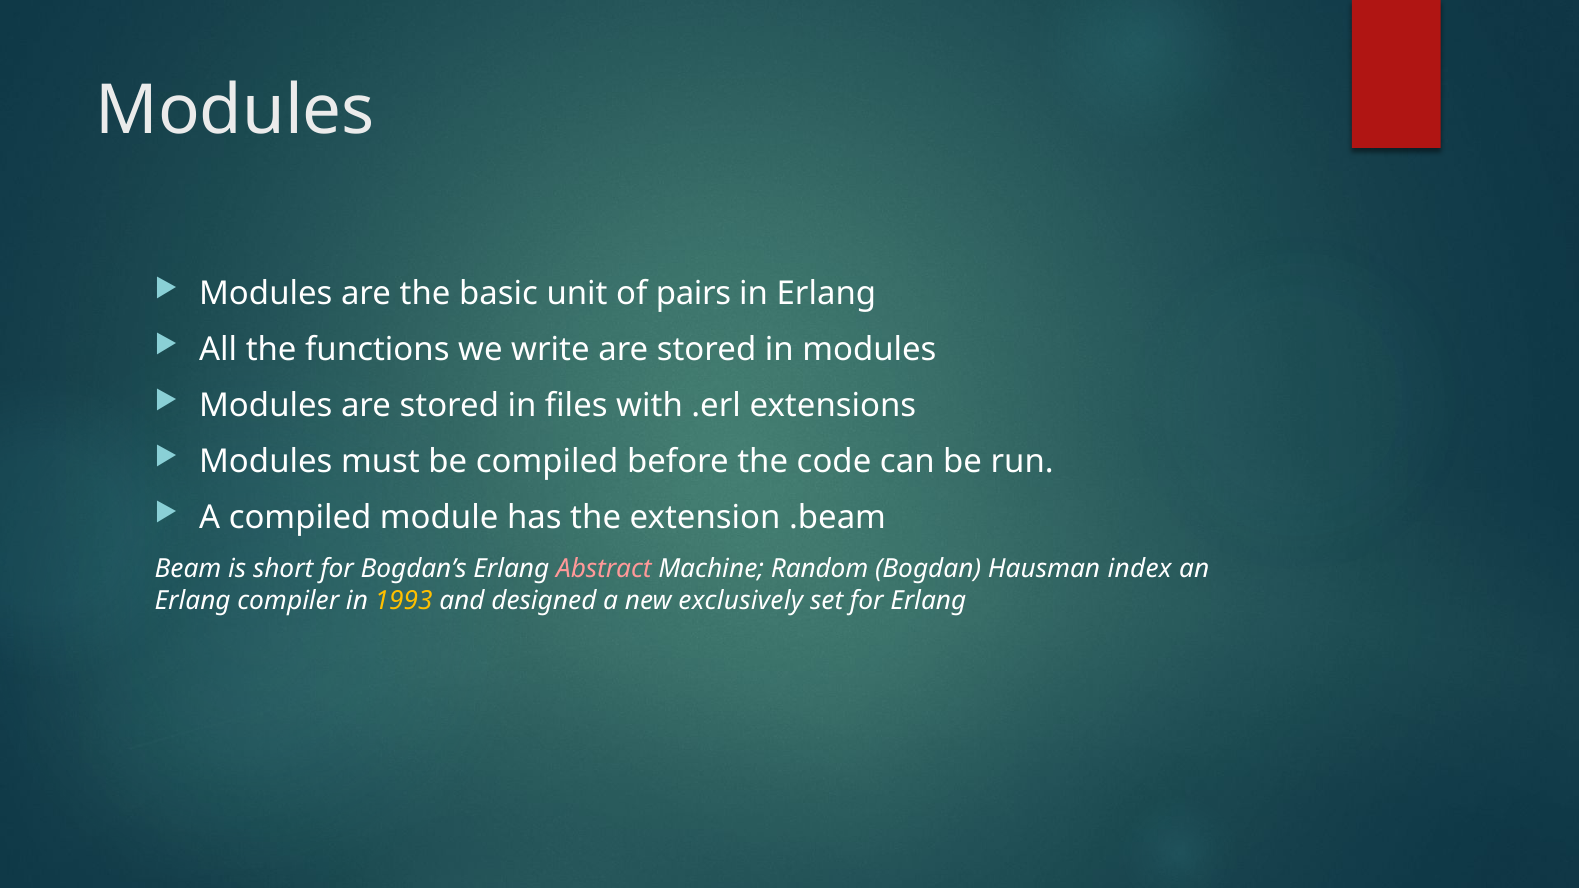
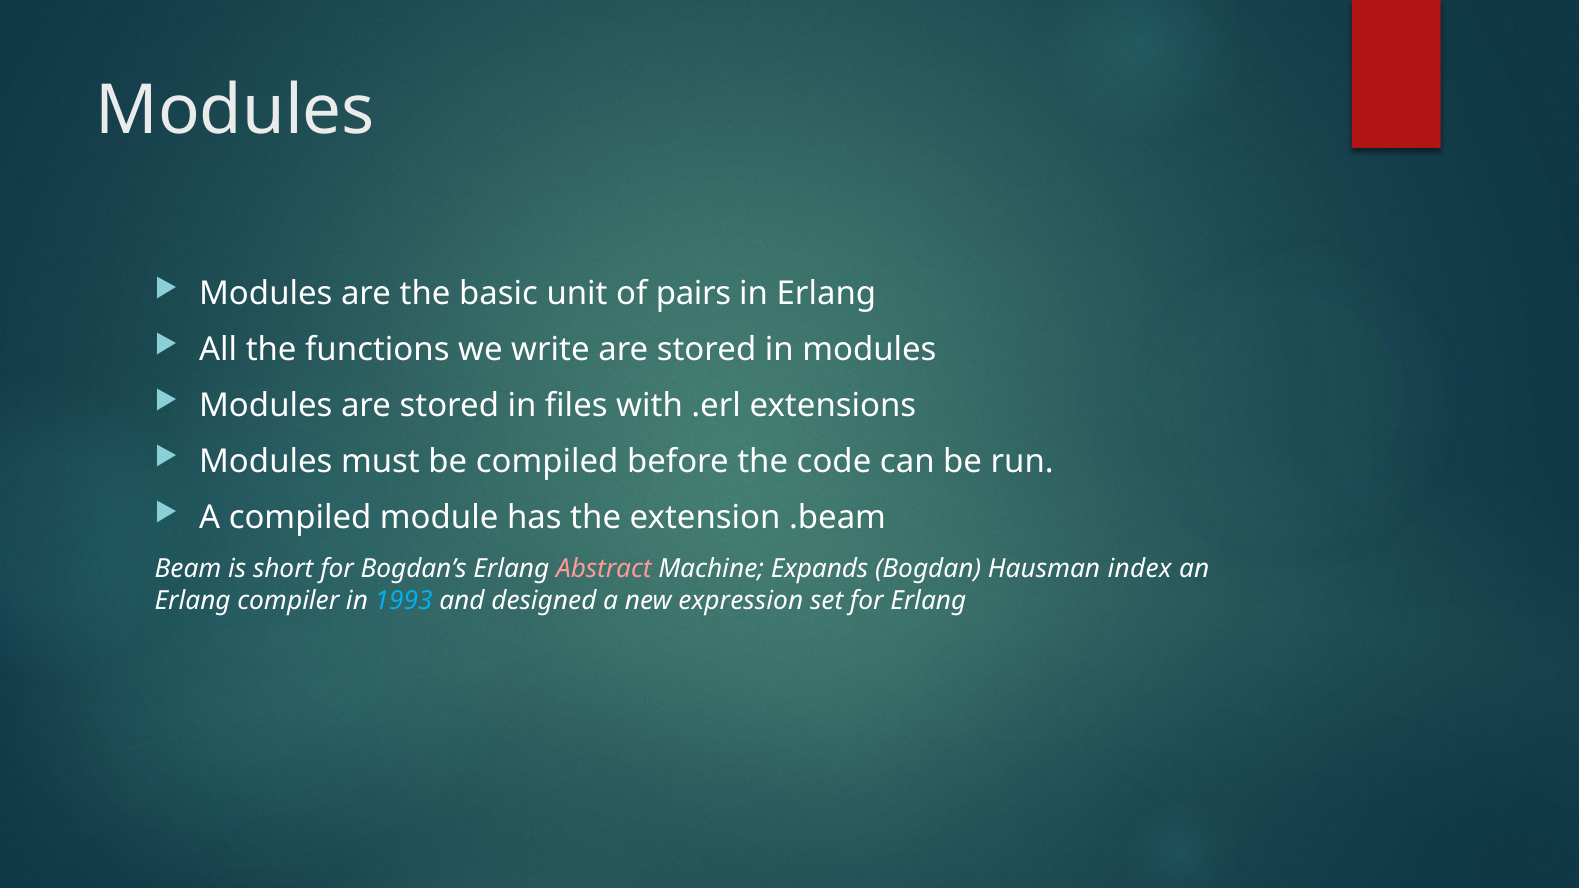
Random: Random -> Expands (820, 569)
1993 colour: yellow -> light blue (404, 601)
exclusively: exclusively -> expression (741, 601)
